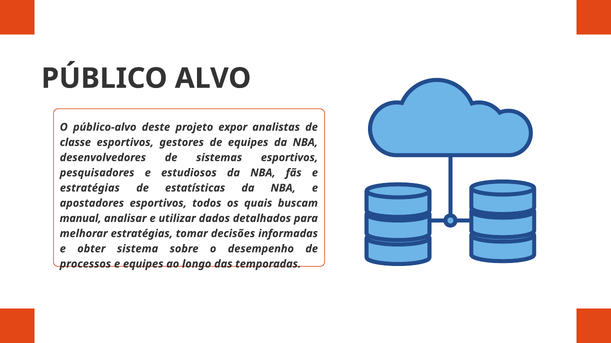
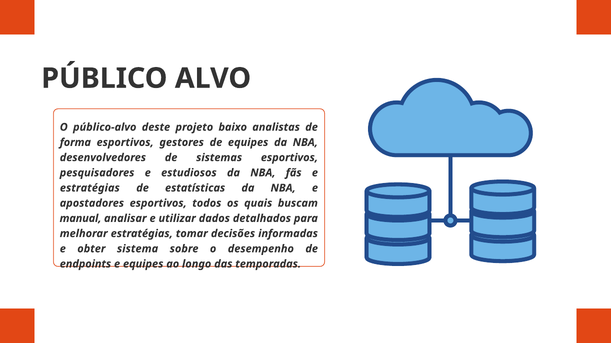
expor: expor -> baixo (233, 127)
classe: classe -> forma (75, 143)
processos: processos -> endpoints (85, 264)
